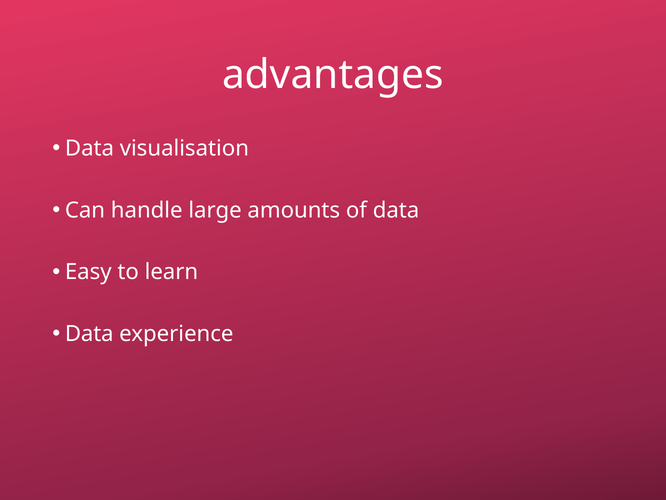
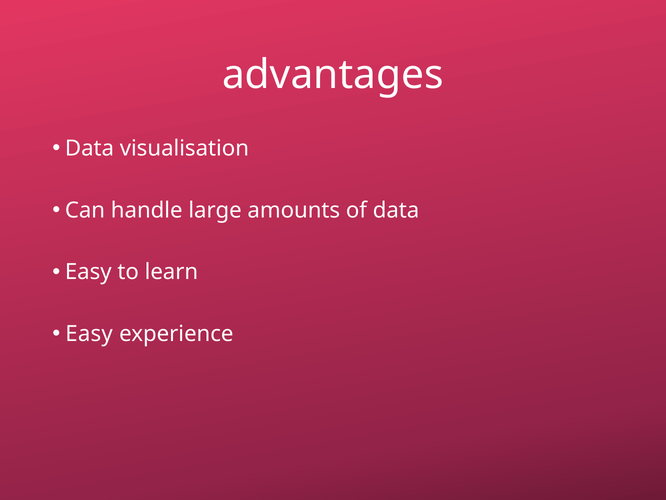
Data: Data -> Easy (89, 334)
